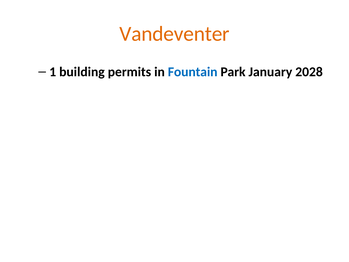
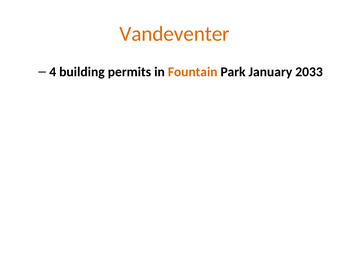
1: 1 -> 4 (53, 72)
Fountain colour: blue -> orange (193, 72)
2028: 2028 -> 2033 (309, 72)
